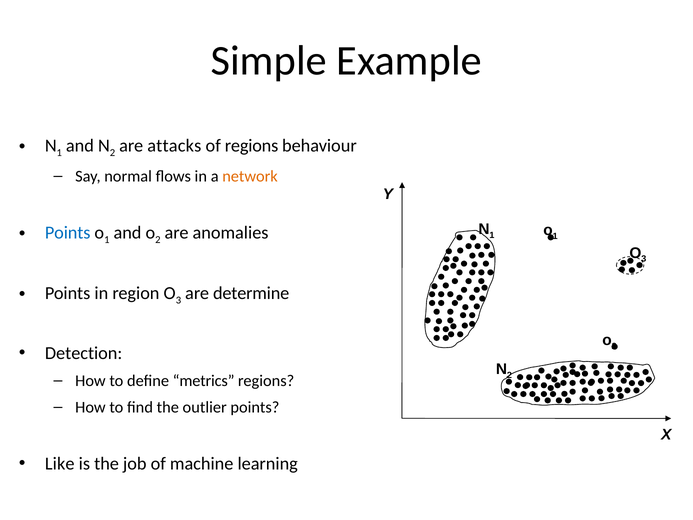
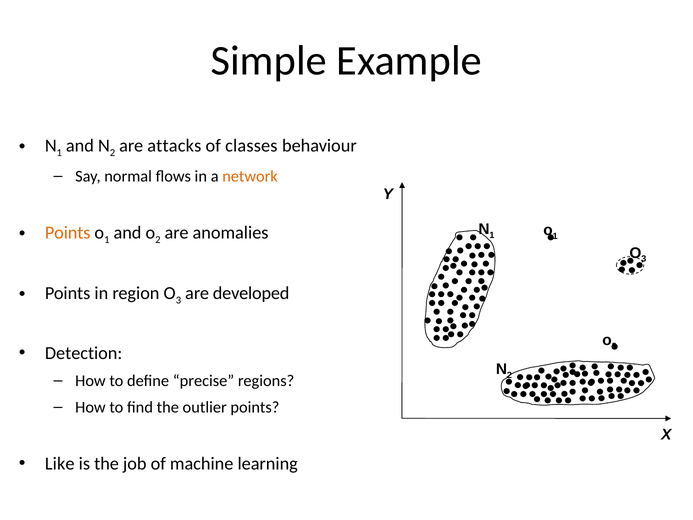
of regions: regions -> classes (251, 146)
Points colour: blue -> orange (68, 233)
determine: determine -> developed (251, 293)
metrics: metrics -> precise (204, 381)
